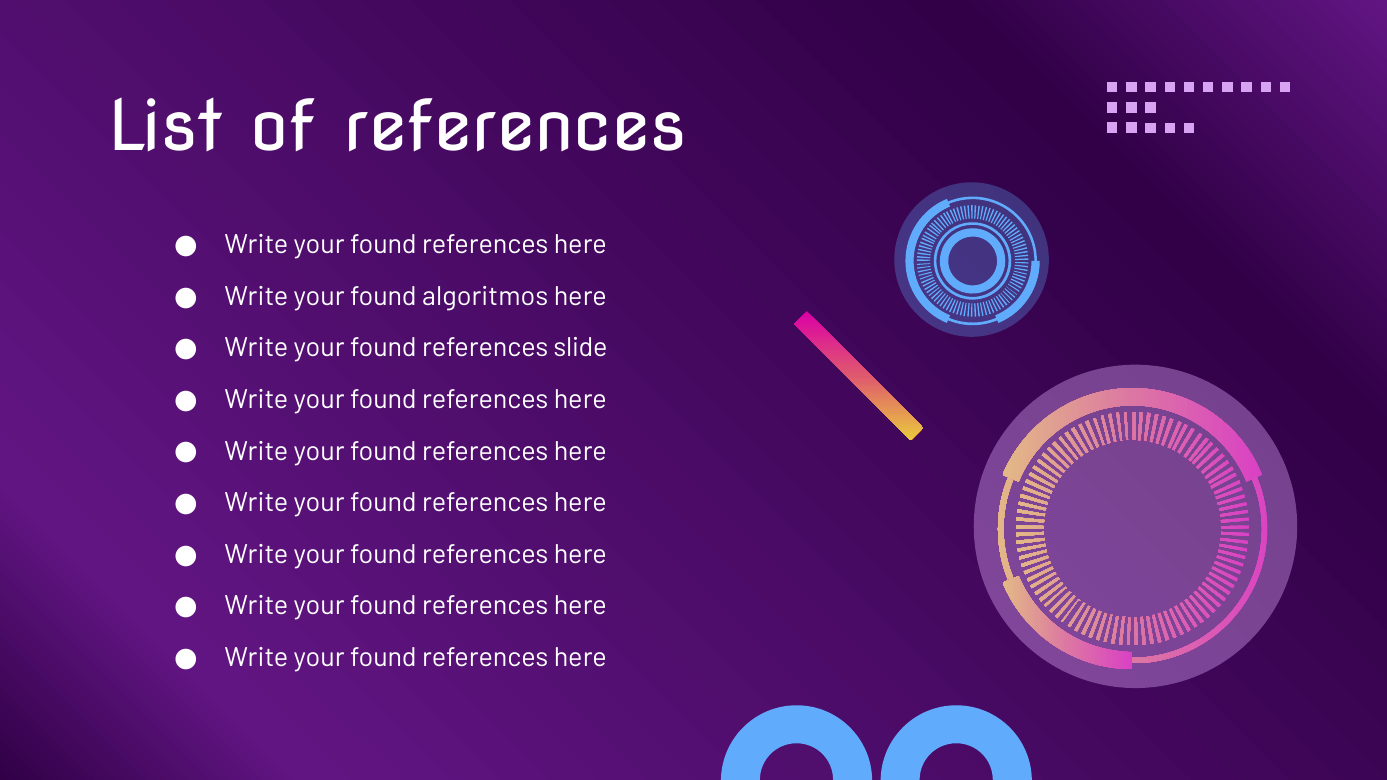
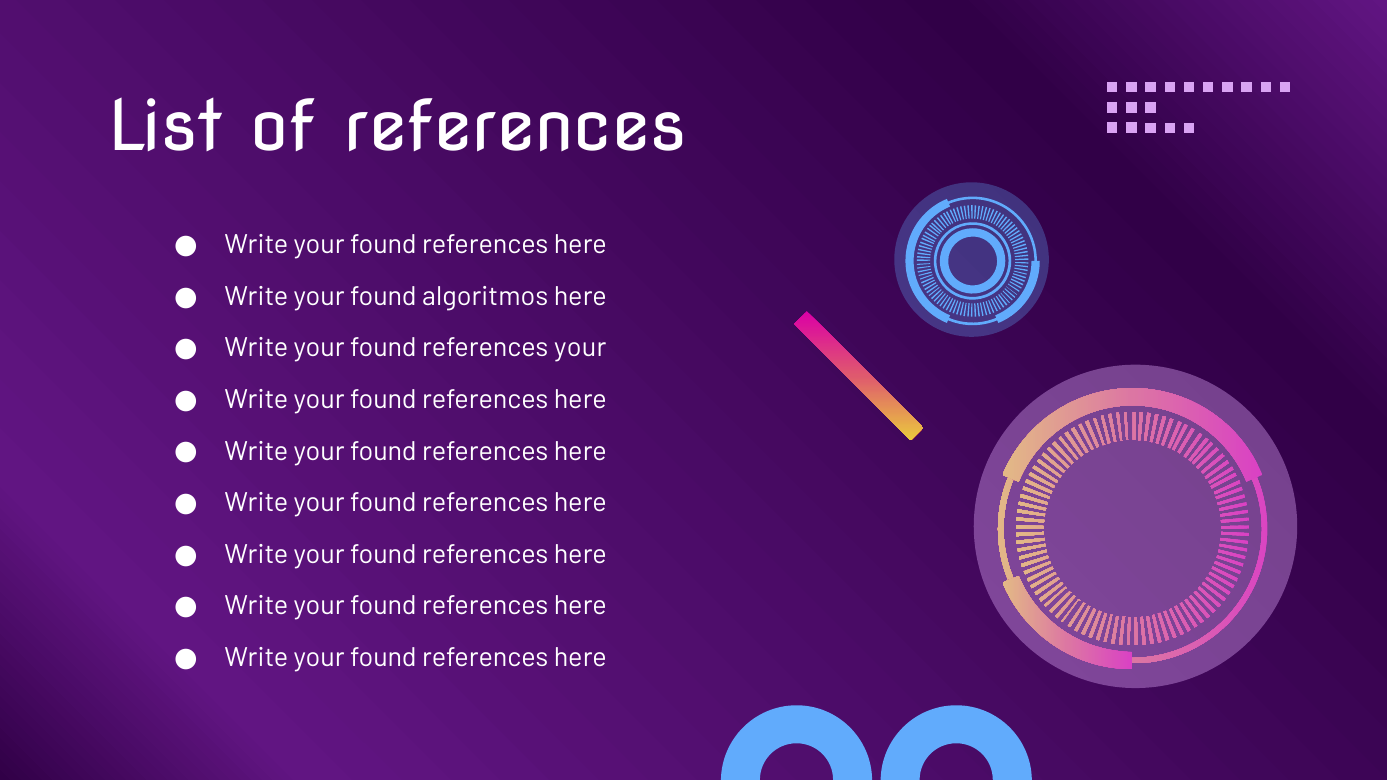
references slide: slide -> your (580, 348)
